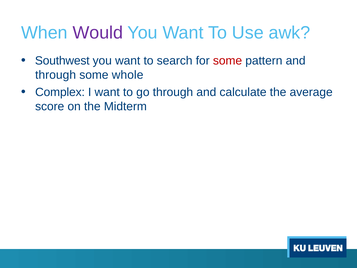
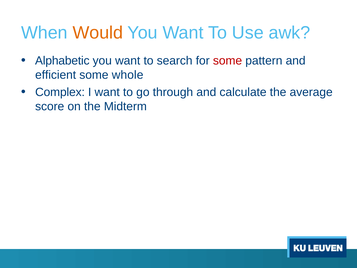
Would colour: purple -> orange (98, 33)
Southwest: Southwest -> Alphabetic (62, 61)
through: through -> efficient (56, 75)
